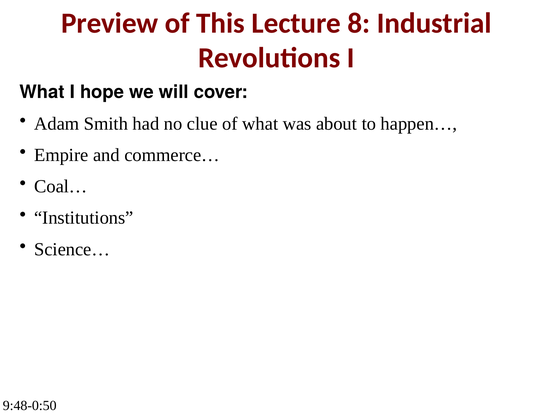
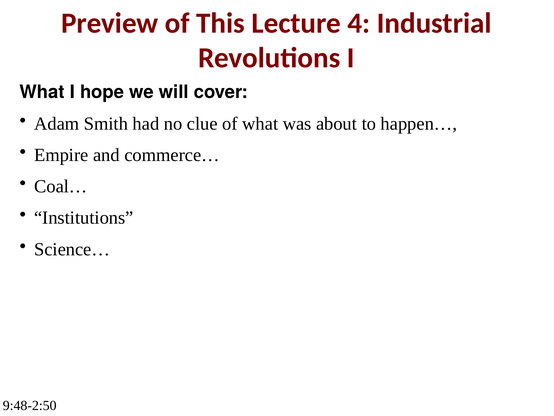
8: 8 -> 4 (359, 23)
9:48-0:50: 9:48-0:50 -> 9:48-2:50 (30, 405)
